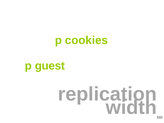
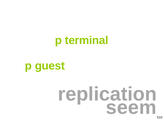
cookies: cookies -> terminal (87, 40)
width: width -> seem (131, 108)
